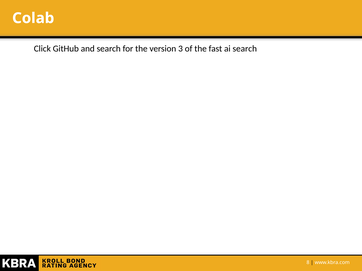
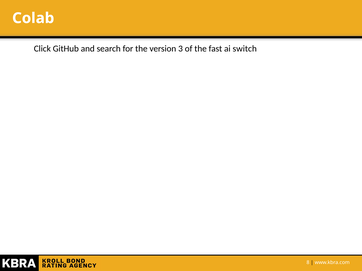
ai search: search -> switch (245, 49)
